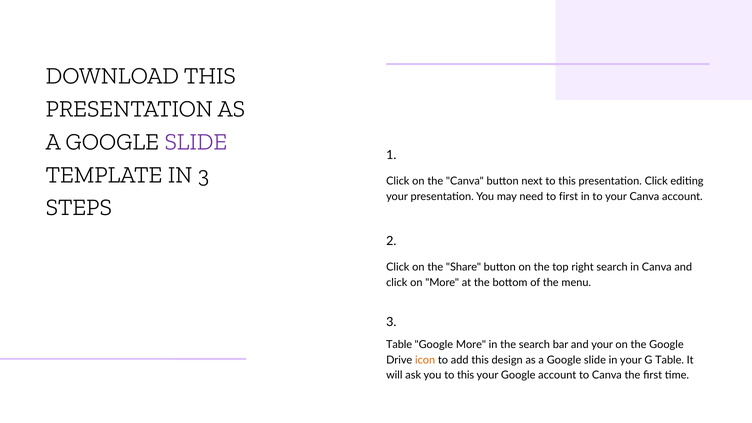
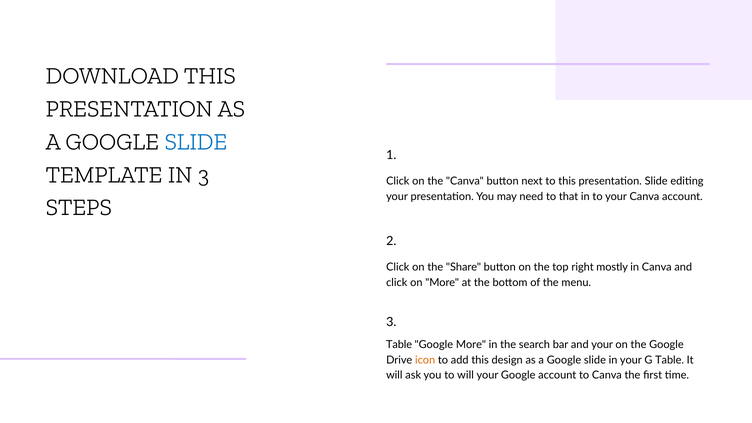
SLIDE colour: purple -> blue (196, 142)
presentation Click: Click -> Slide (656, 181)
to first: first -> that (569, 197)
right search: search -> mostly (612, 267)
you to this: this -> will (466, 375)
